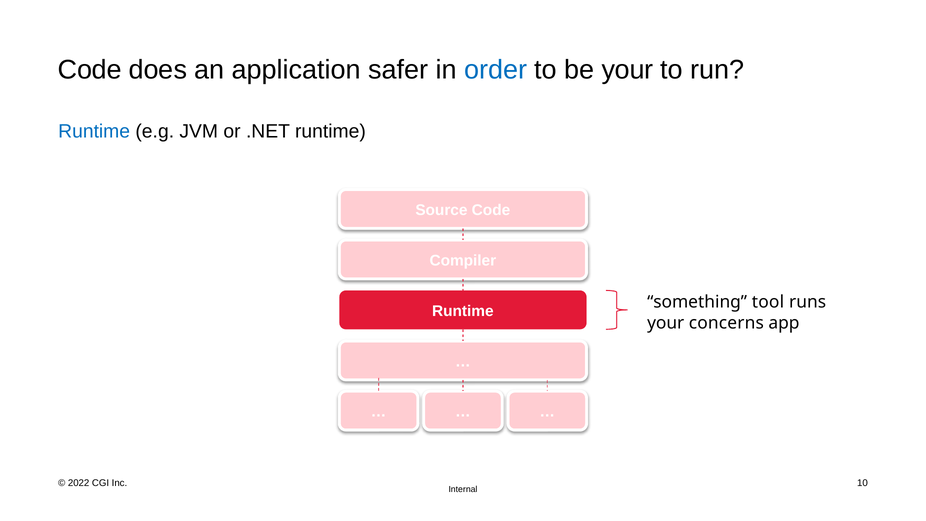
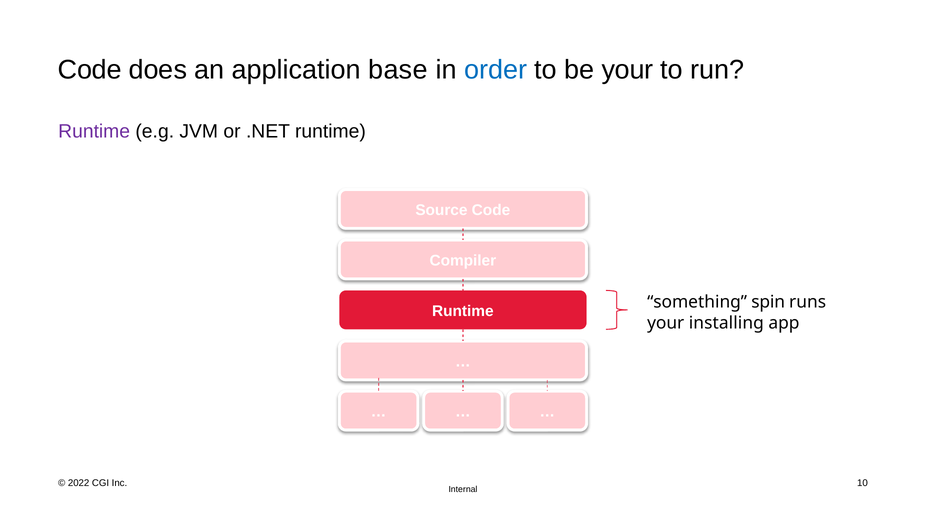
safer: safer -> base (398, 70)
Runtime colour: blue -> purple (94, 131)
tool: tool -> spin (768, 302)
concerns: concerns -> installing (726, 323)
